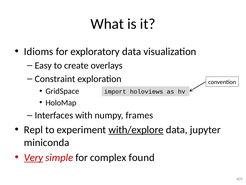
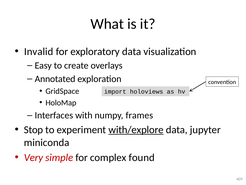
Idioms: Idioms -> Invalid (39, 51)
Constraint: Constraint -> Annotated (55, 79)
Repl: Repl -> Stop (34, 129)
Very underline: present -> none (33, 157)
